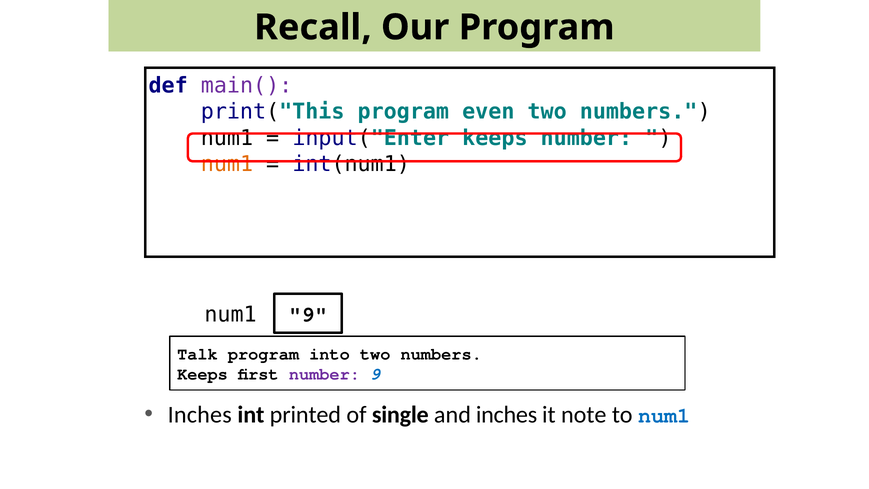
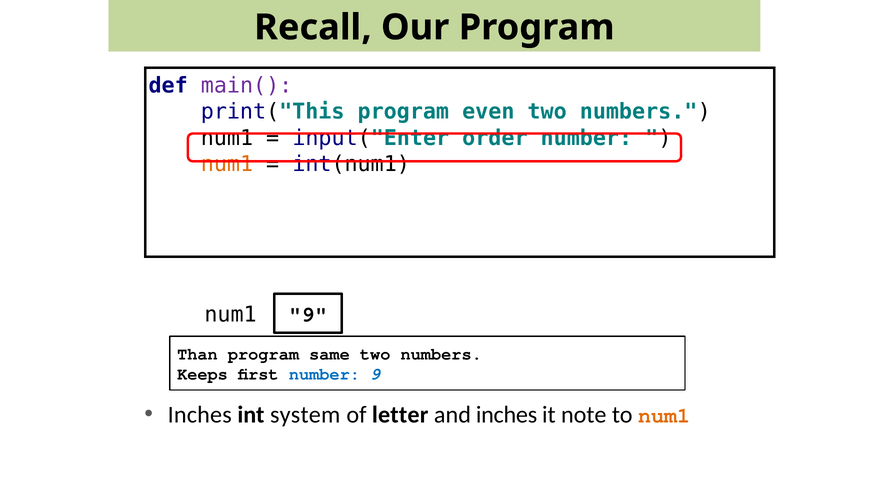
input("Enter keeps: keeps -> order (495, 138)
Talk: Talk -> Than (197, 354)
into: into -> same (329, 354)
number colour: purple -> blue (324, 374)
printed: printed -> system (305, 415)
single: single -> letter (400, 415)
num1 colour: blue -> orange (664, 415)
